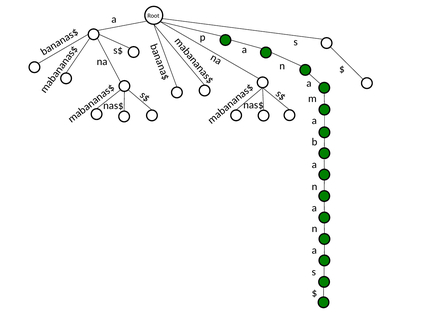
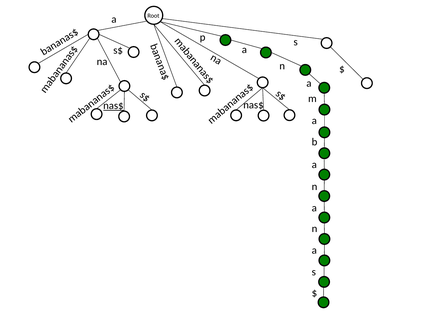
nas$ underline: none -> present (113, 106)
